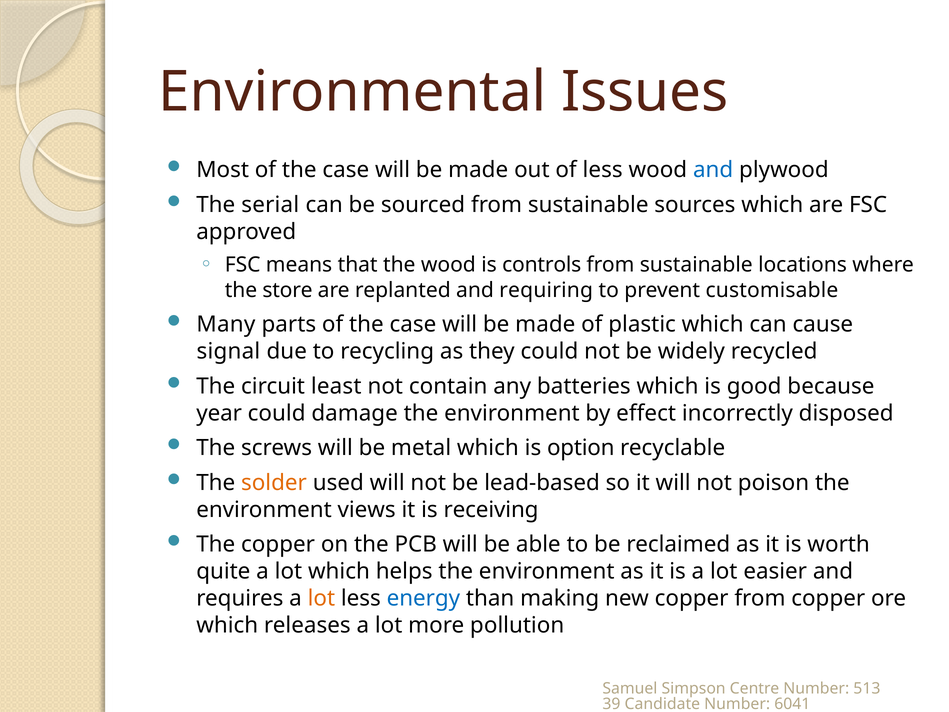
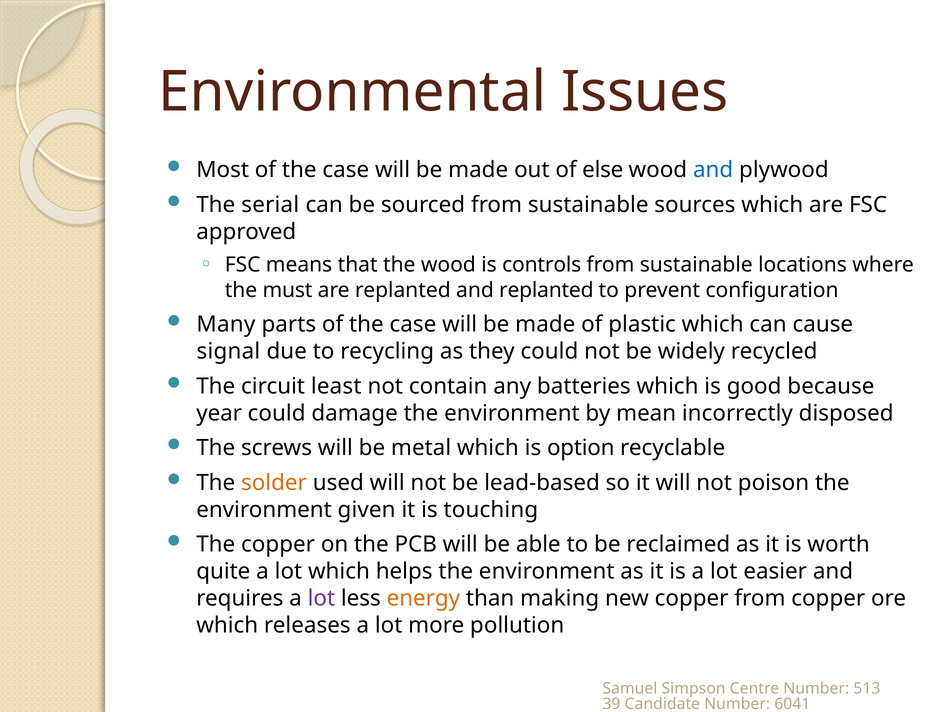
of less: less -> else (603, 170)
store: store -> must (288, 290)
and requiring: requiring -> replanted (546, 290)
customisable: customisable -> configuration (772, 290)
effect: effect -> mean (646, 413)
views: views -> given (367, 510)
receiving: receiving -> touching (491, 510)
lot colour: orange -> purple (321, 598)
energy colour: blue -> orange (423, 598)
